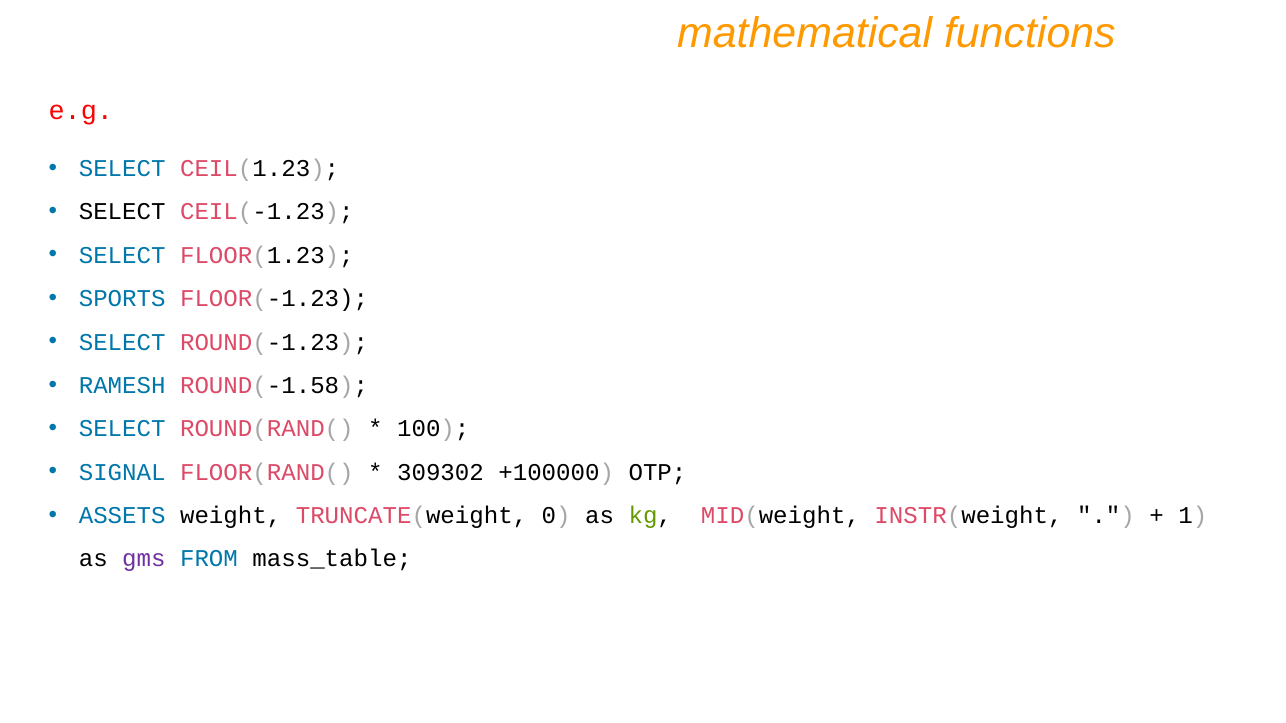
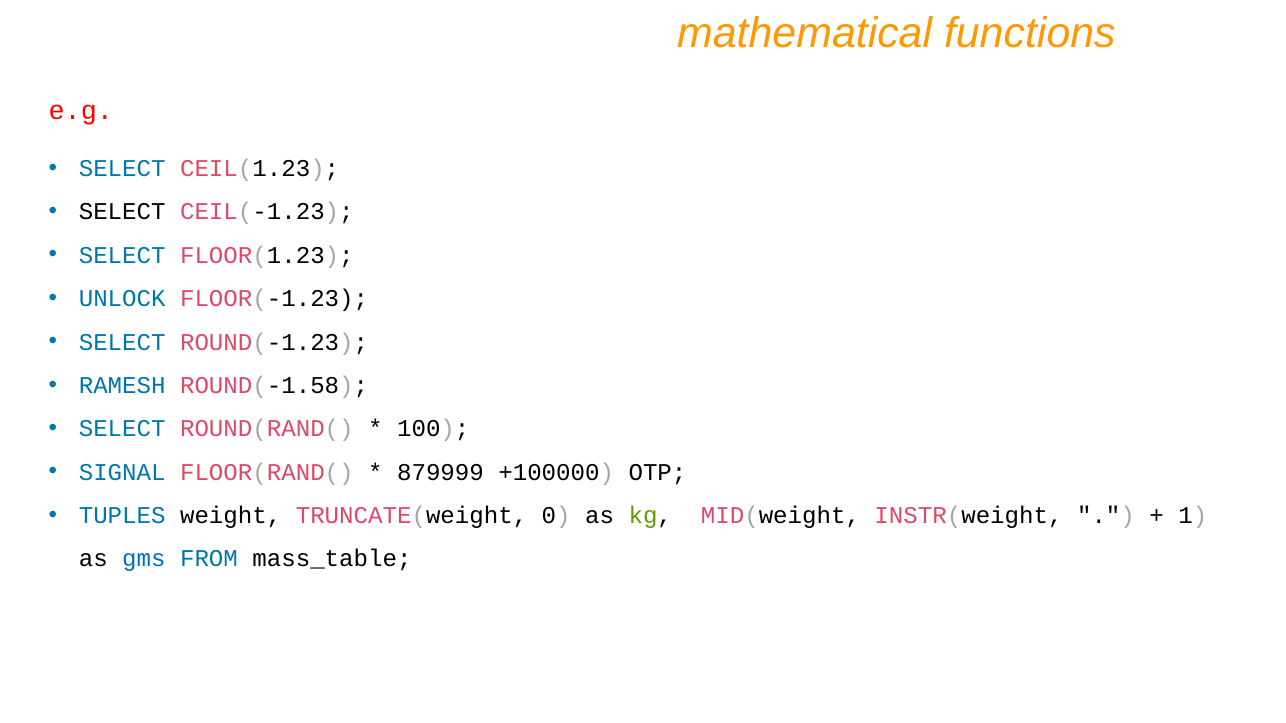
SPORTS: SPORTS -> UNLOCK (122, 299)
309302: 309302 -> 879999 (440, 472)
ASSETS: ASSETS -> TUPLES (122, 516)
gms colour: purple -> blue (144, 559)
